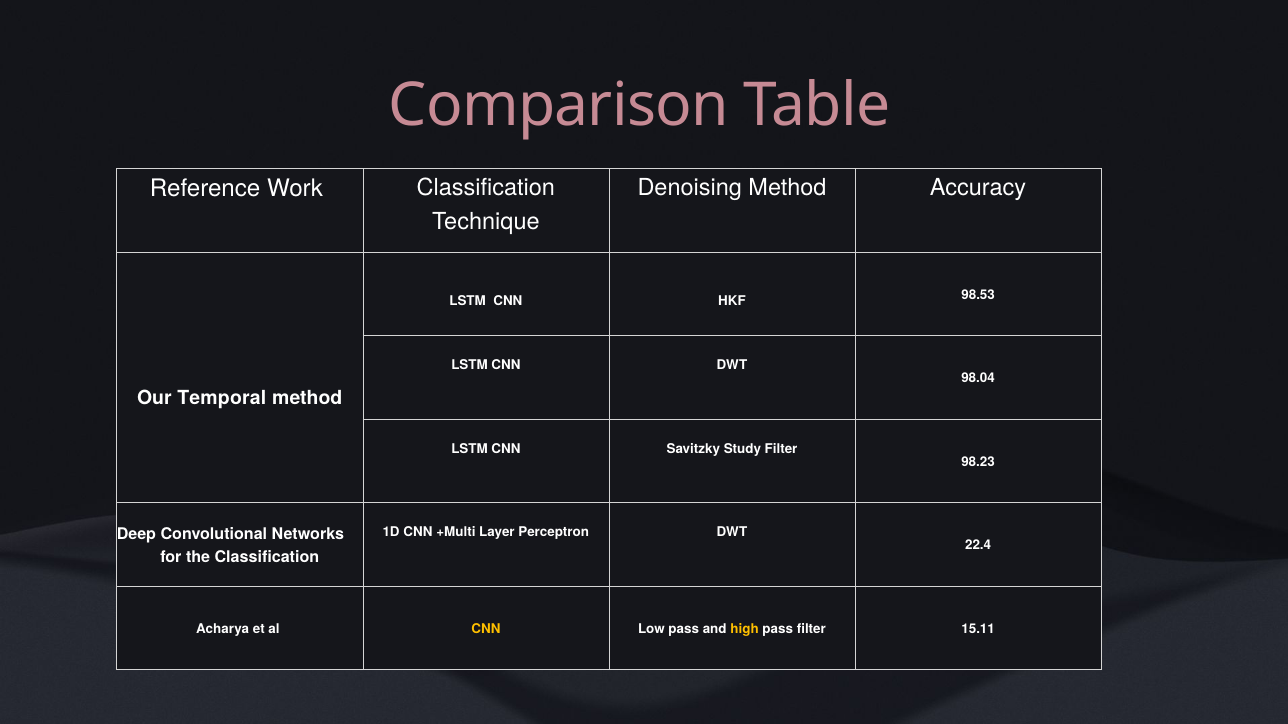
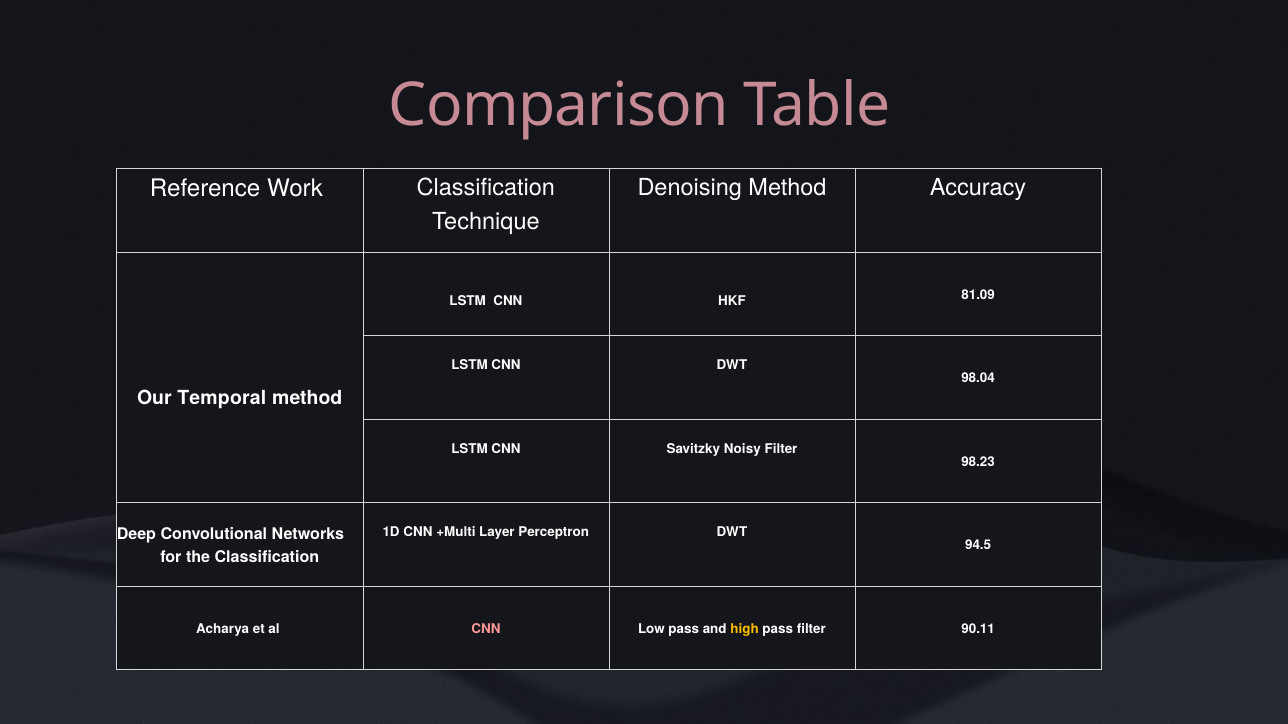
98.53: 98.53 -> 81.09 (978, 295)
Study: Study -> Noisy (742, 449)
22.4: 22.4 -> 94.5 (978, 546)
CNN colour: yellow -> pink (486, 629)
15.11: 15.11 -> 90.11 (978, 629)
